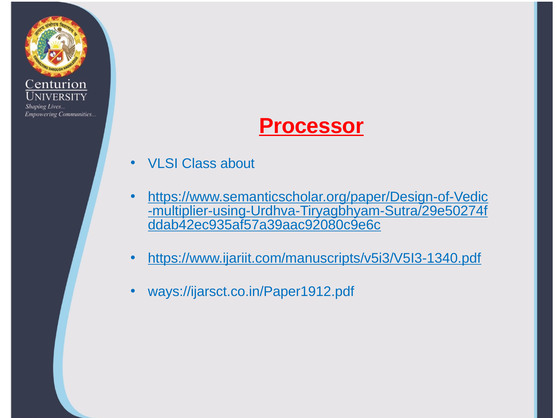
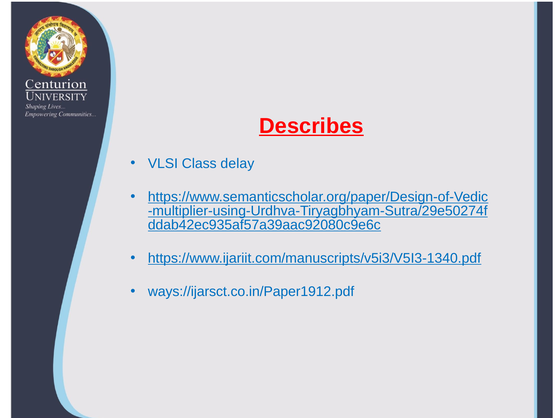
Processor: Processor -> Describes (311, 126)
about: about -> delay (237, 163)
